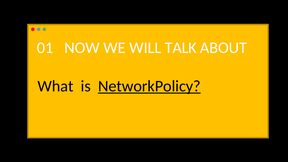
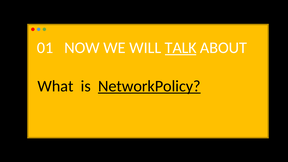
TALK underline: none -> present (181, 48)
